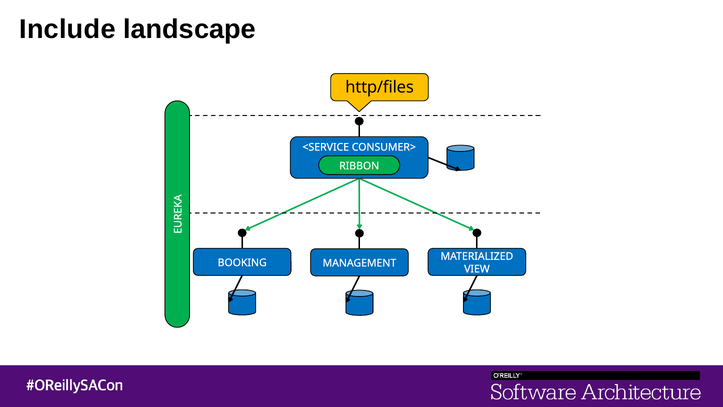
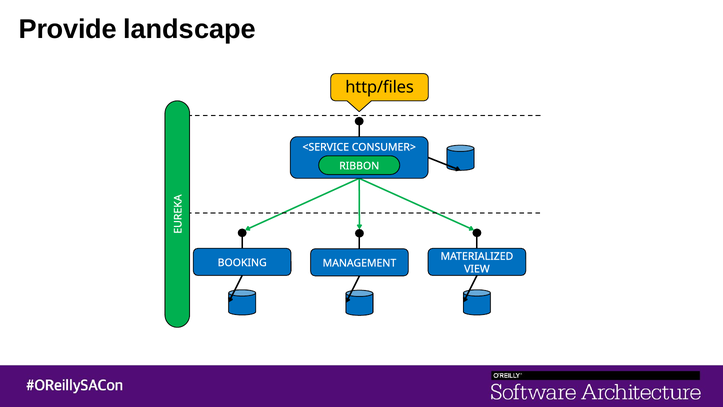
Include: Include -> Provide (68, 29)
